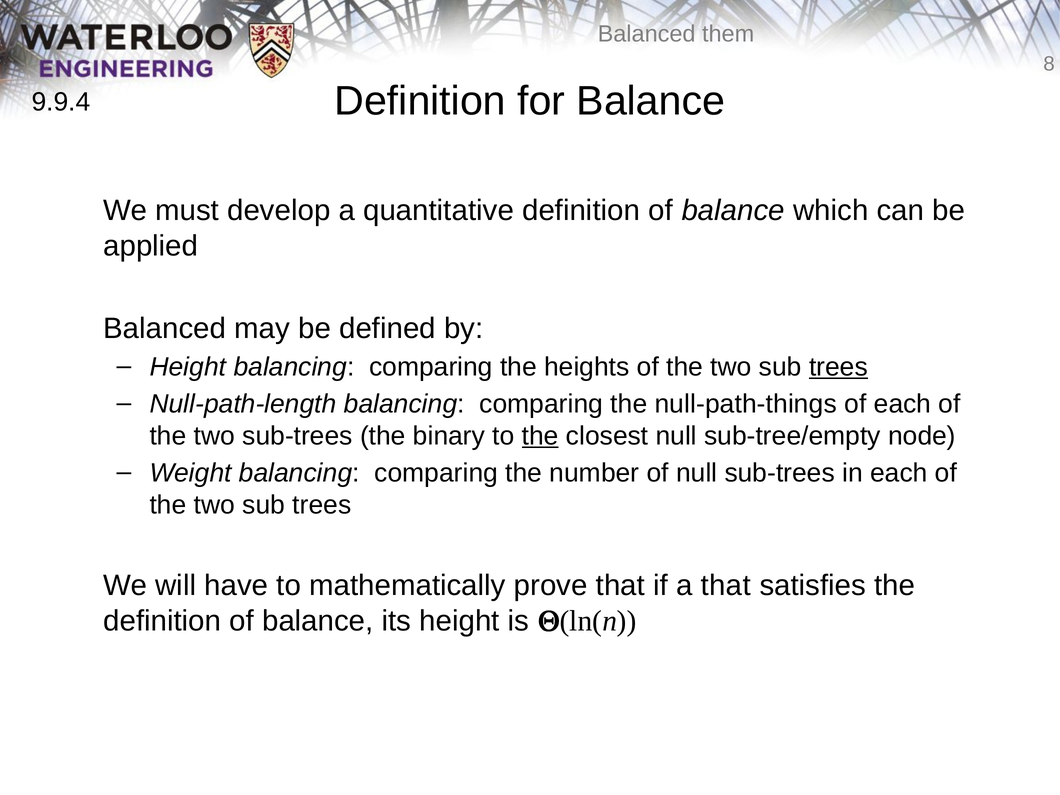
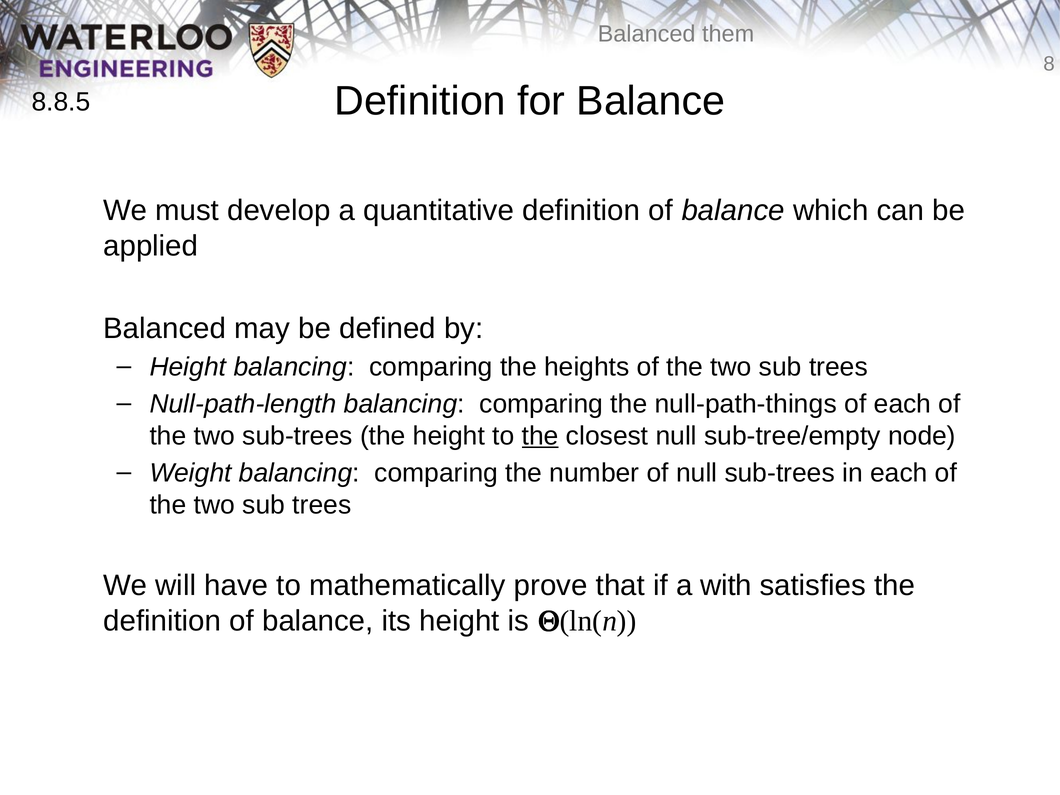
9.9.4: 9.9.4 -> 8.8.5 (61, 102)
trees underline: present -> none (838, 367)
the binary: binary -> height (449, 436)
a that: that -> with (726, 586)
